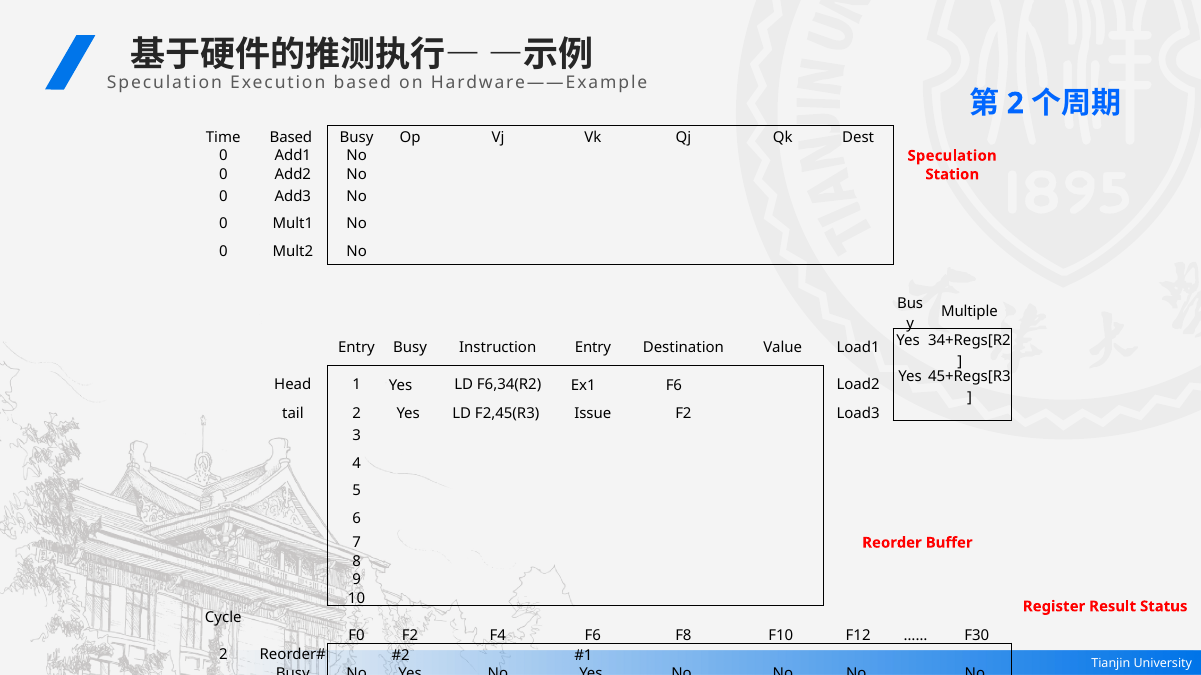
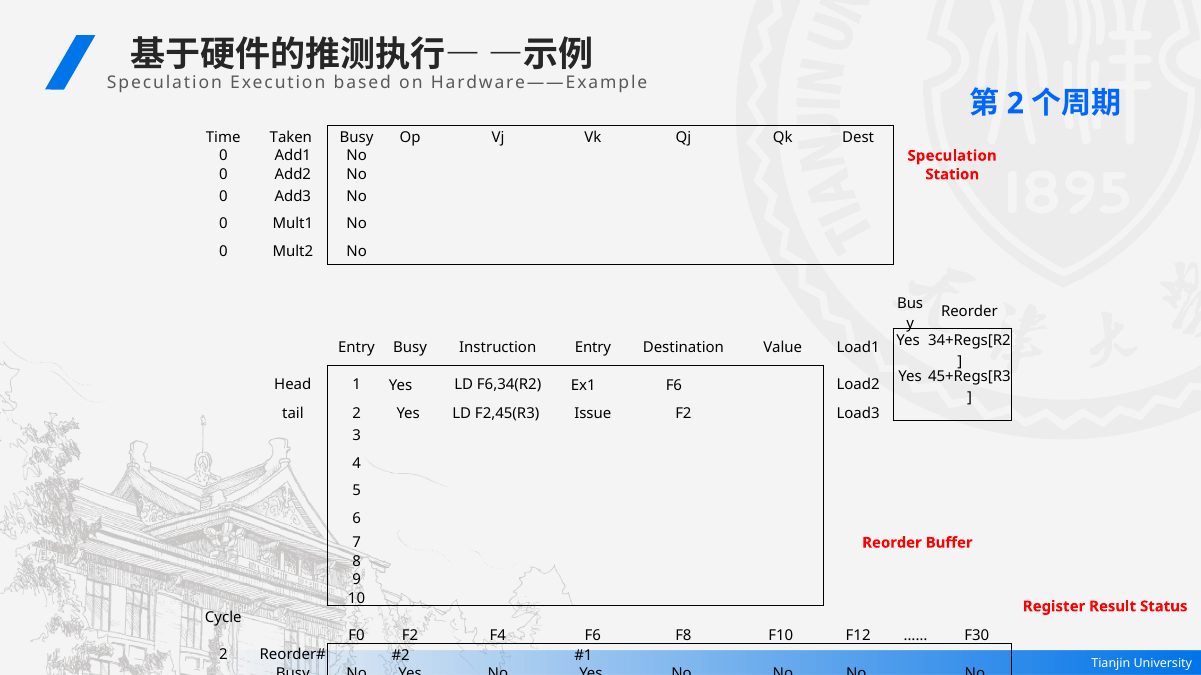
Time Based: Based -> Taken (291, 137)
Multiple: Multiple -> Reorder (969, 312)
